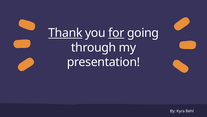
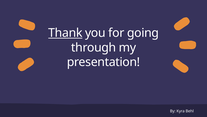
for underline: present -> none (116, 33)
